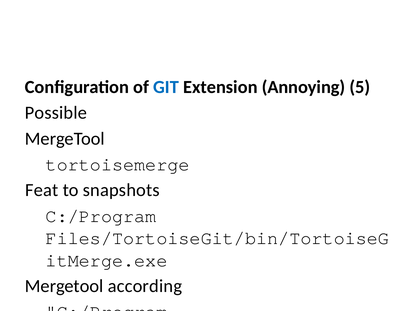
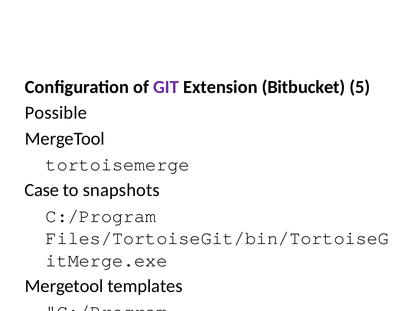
GIT colour: blue -> purple (166, 87)
Annoying: Annoying -> Bitbucket (304, 87)
Feat: Feat -> Case (42, 190)
according: according -> templates (145, 286)
